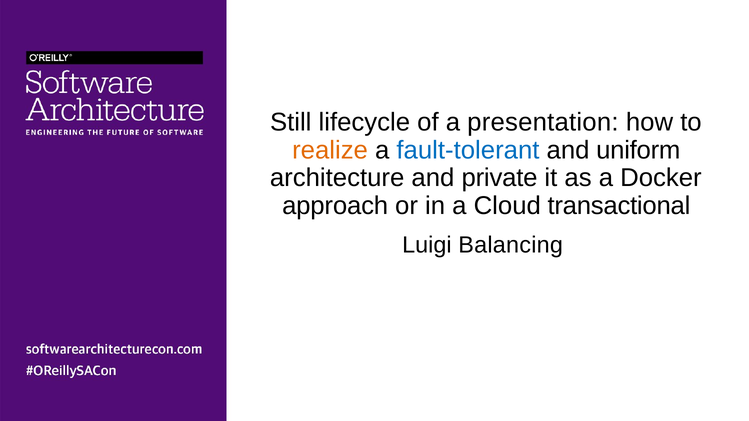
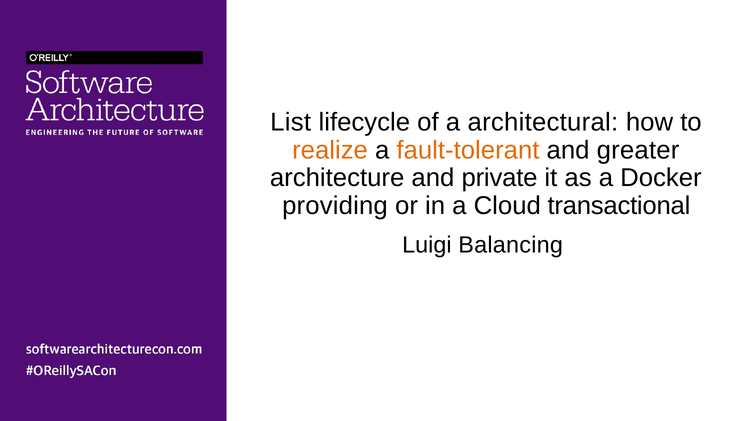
Still: Still -> List (291, 123)
presentation: presentation -> architectural (543, 123)
fault-tolerant colour: blue -> orange (468, 150)
uniform: uniform -> greater (638, 150)
approach: approach -> providing (335, 206)
